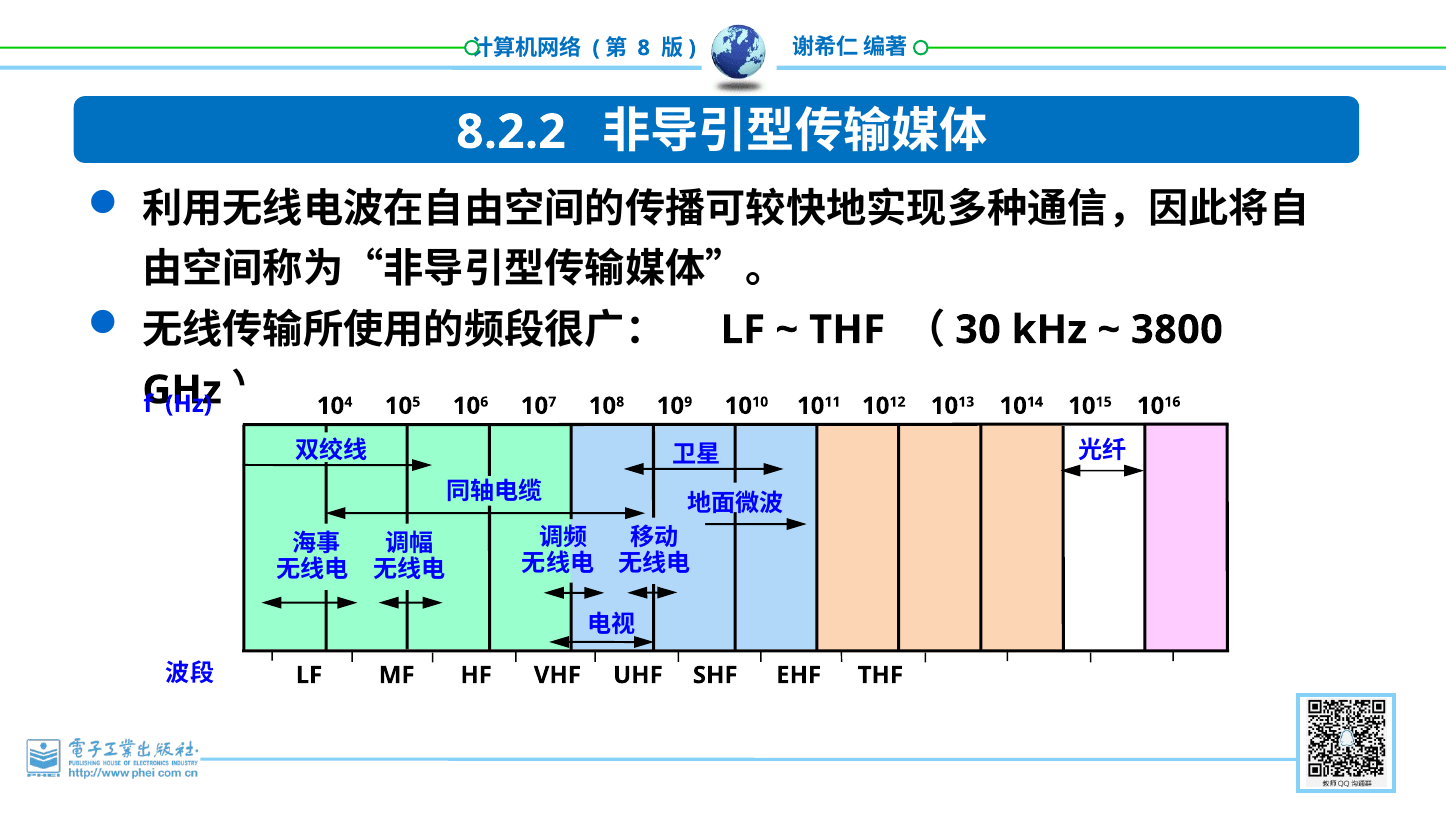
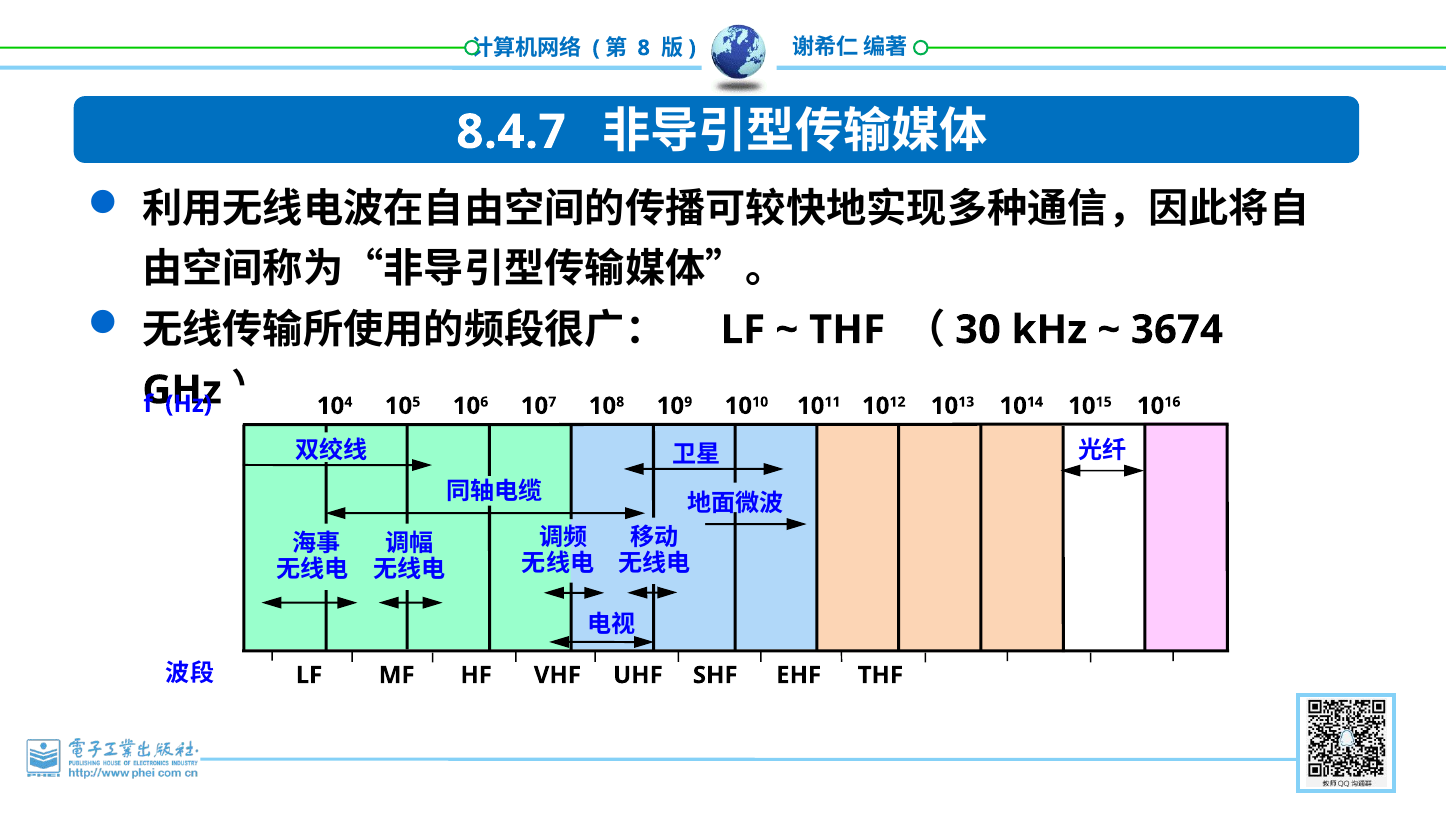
8.2.2: 8.2.2 -> 8.4.7 (511, 132)
3800: 3800 -> 3674 (1177, 330)
